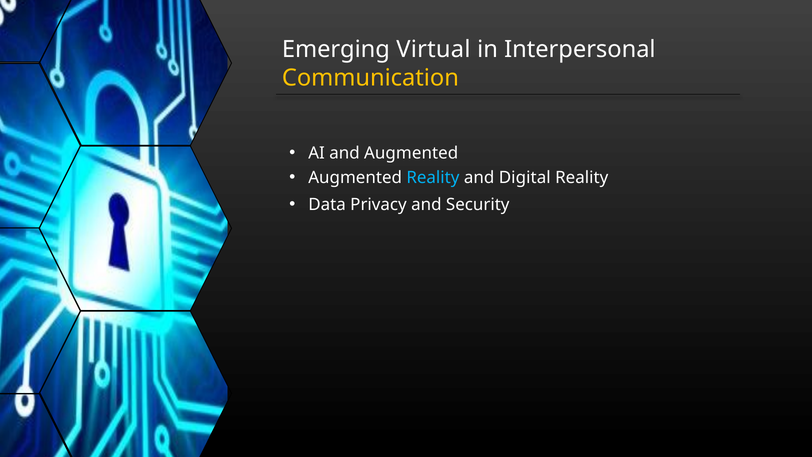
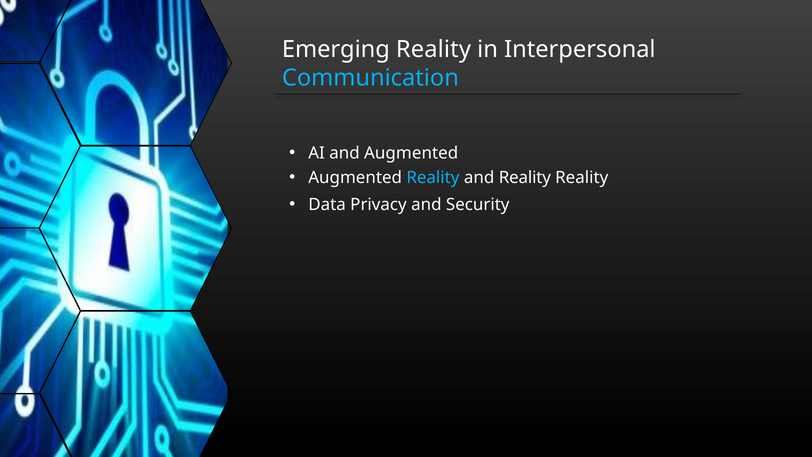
Emerging Virtual: Virtual -> Reality (433, 50)
Communication colour: yellow -> light blue (370, 78)
and Digital: Digital -> Reality (525, 178)
